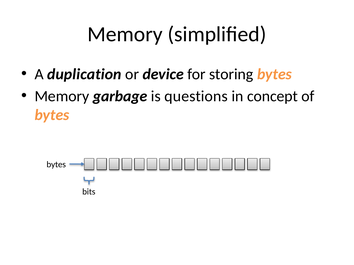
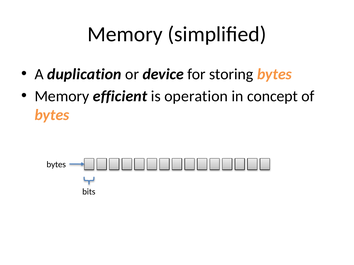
garbage: garbage -> efficient (120, 96)
questions: questions -> operation (196, 96)
